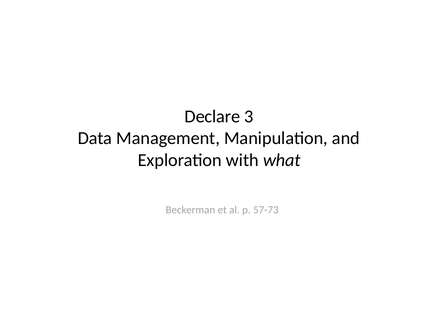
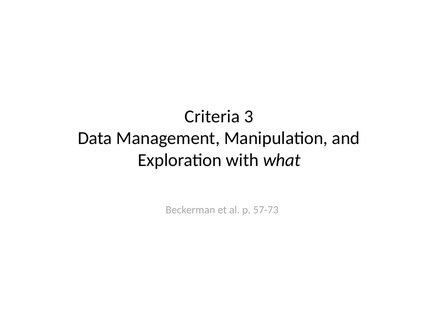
Declare: Declare -> Criteria (212, 117)
